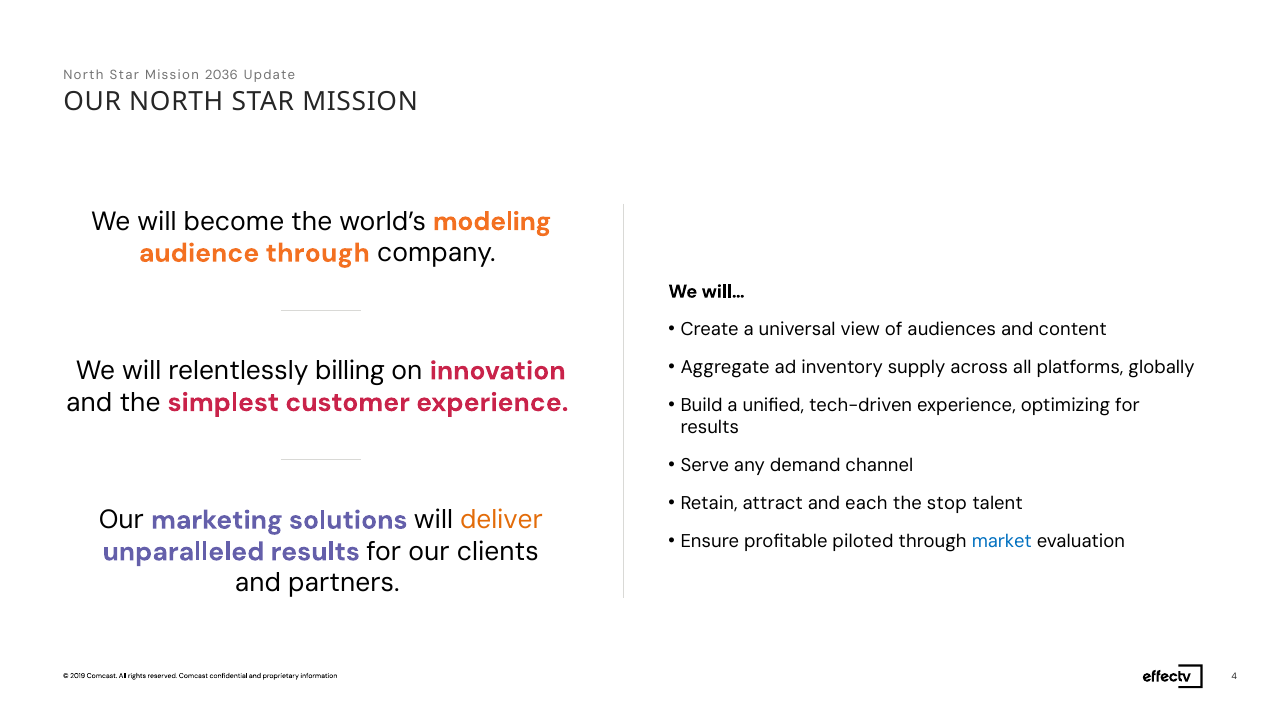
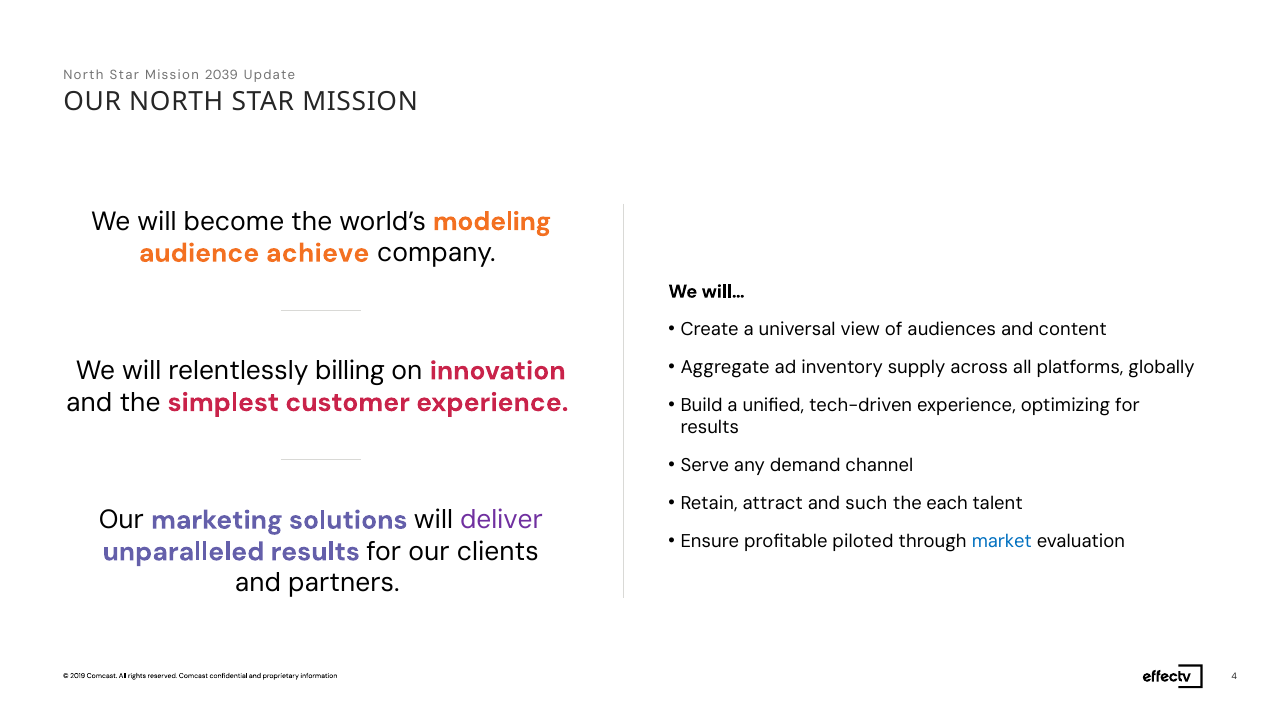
2036: 2036 -> 2039 (221, 75)
audience through: through -> achieve (318, 253)
each: each -> such (866, 504)
stop: stop -> each (947, 504)
deliver colour: orange -> purple (501, 520)
